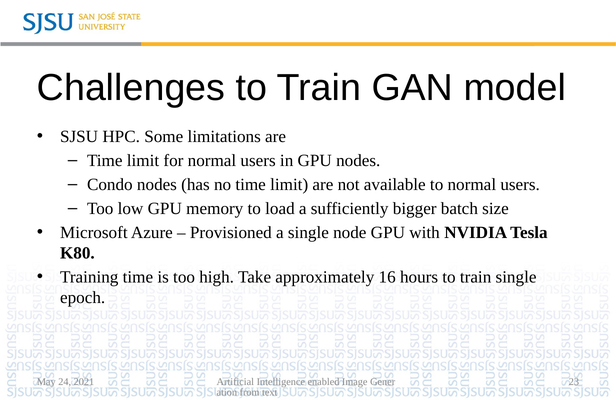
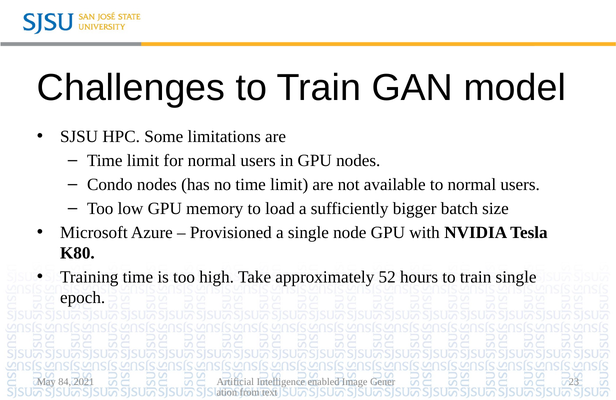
16: 16 -> 52 (387, 277)
24: 24 -> 84 (65, 382)
